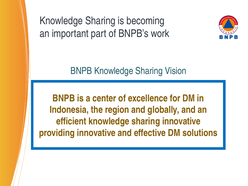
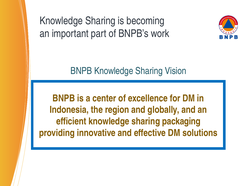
sharing innovative: innovative -> packaging (181, 121)
